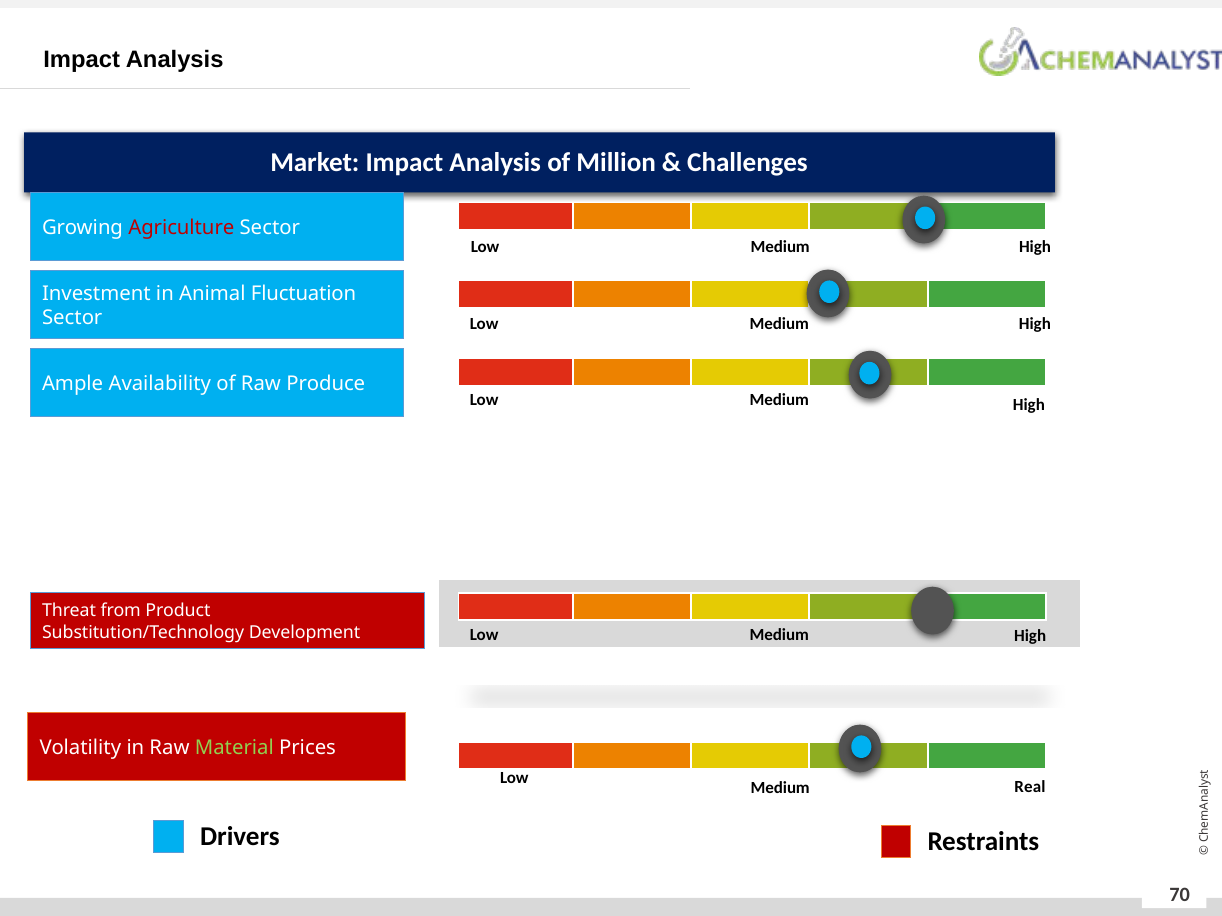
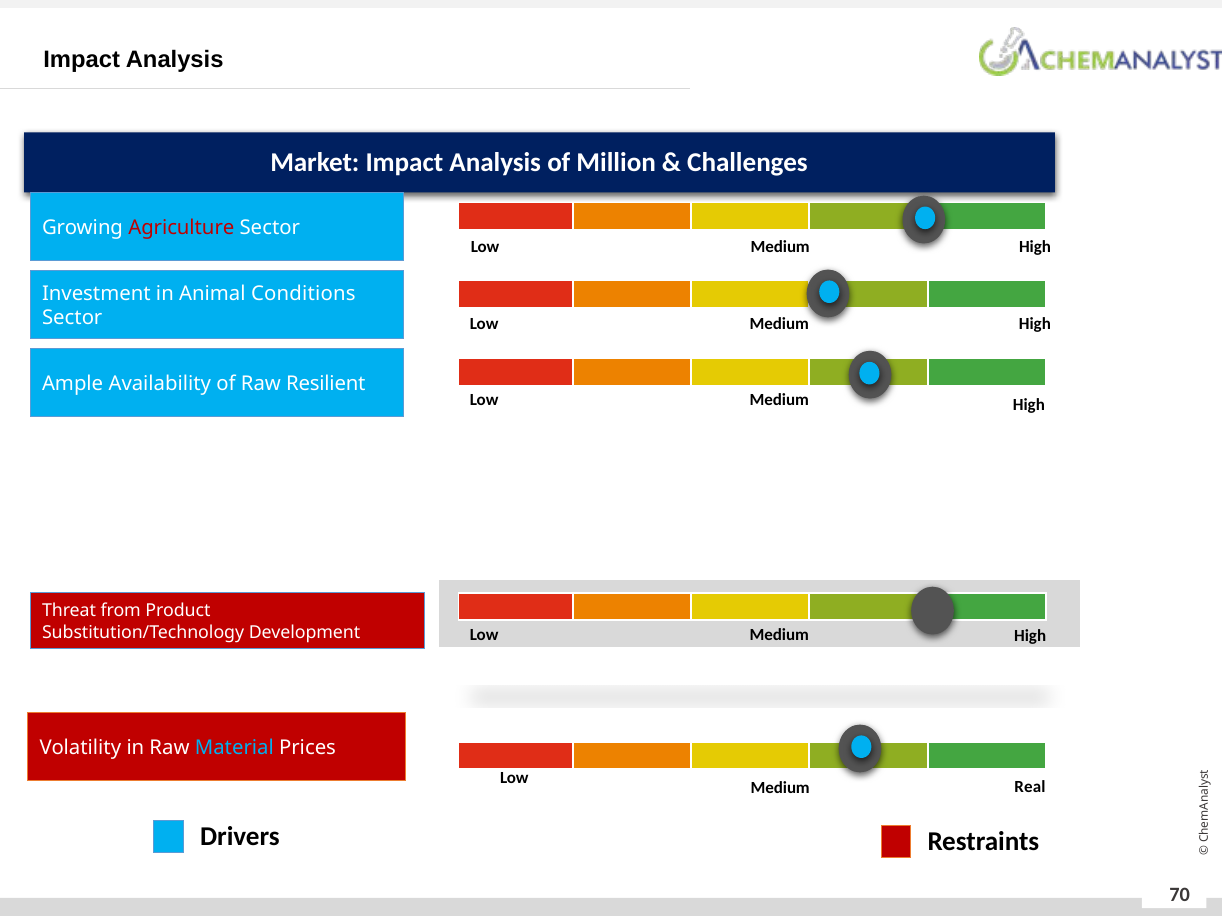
Fluctuation: Fluctuation -> Conditions (303, 294)
Produce: Produce -> Resilient (326, 384)
Material colour: light green -> light blue (234, 749)
